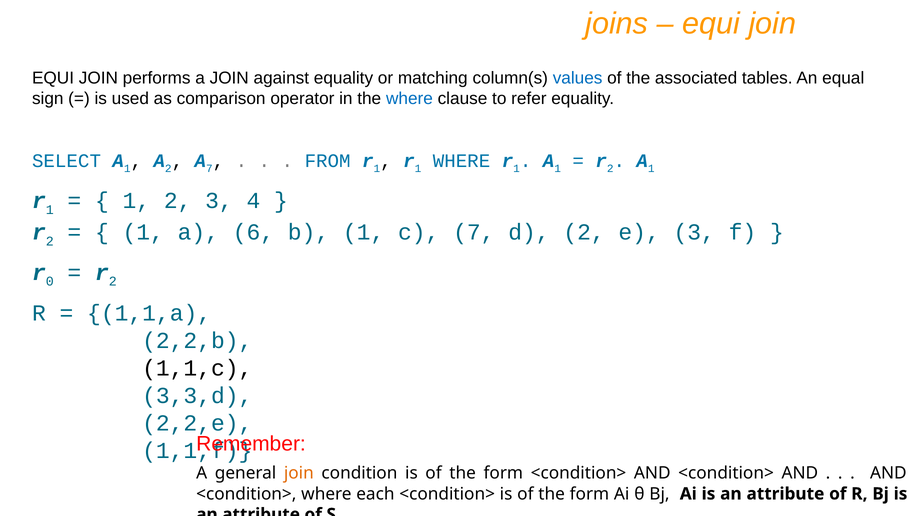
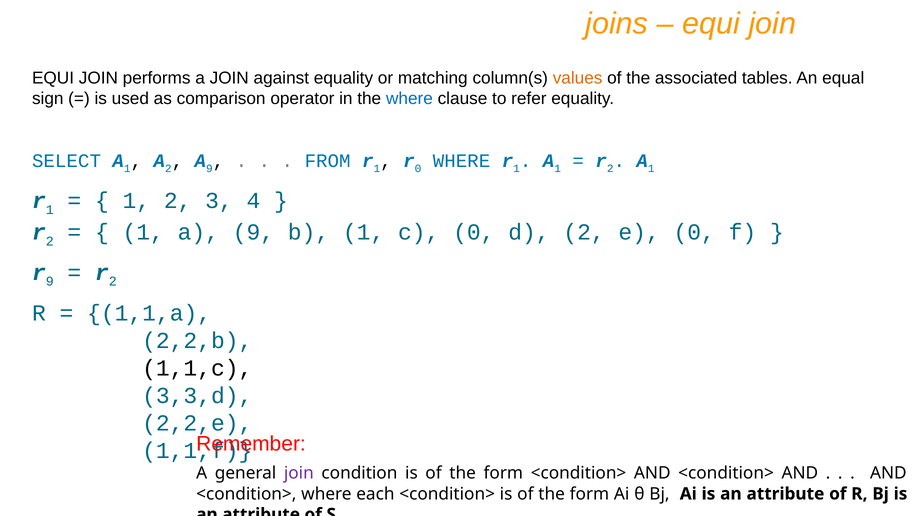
values colour: blue -> orange (578, 78)
7: 7 -> 9 (209, 168)
1: 1 -> 0 (418, 168)
1 a 6: 6 -> 9 (253, 232)
c 7: 7 -> 0 (474, 232)
e 3: 3 -> 0 (694, 232)
r 0: 0 -> 9 (50, 282)
join colour: orange -> purple (299, 474)
